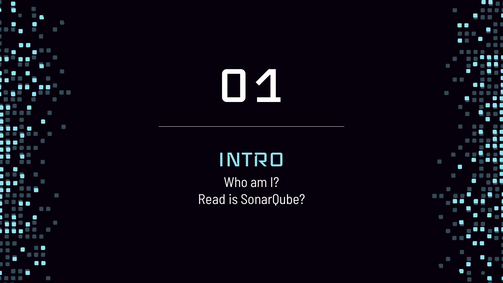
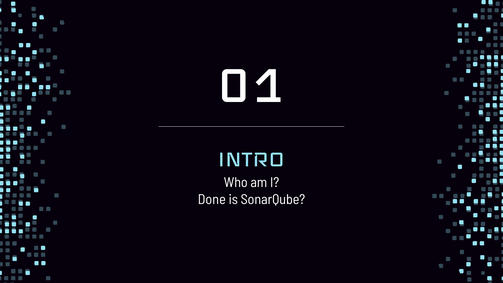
Read: Read -> Done (212, 199)
